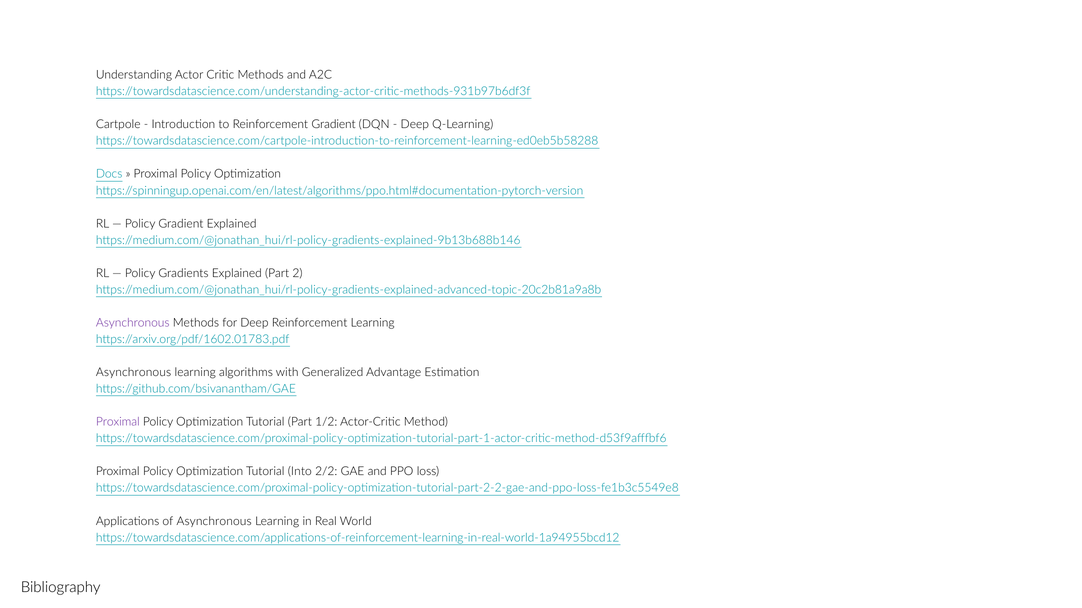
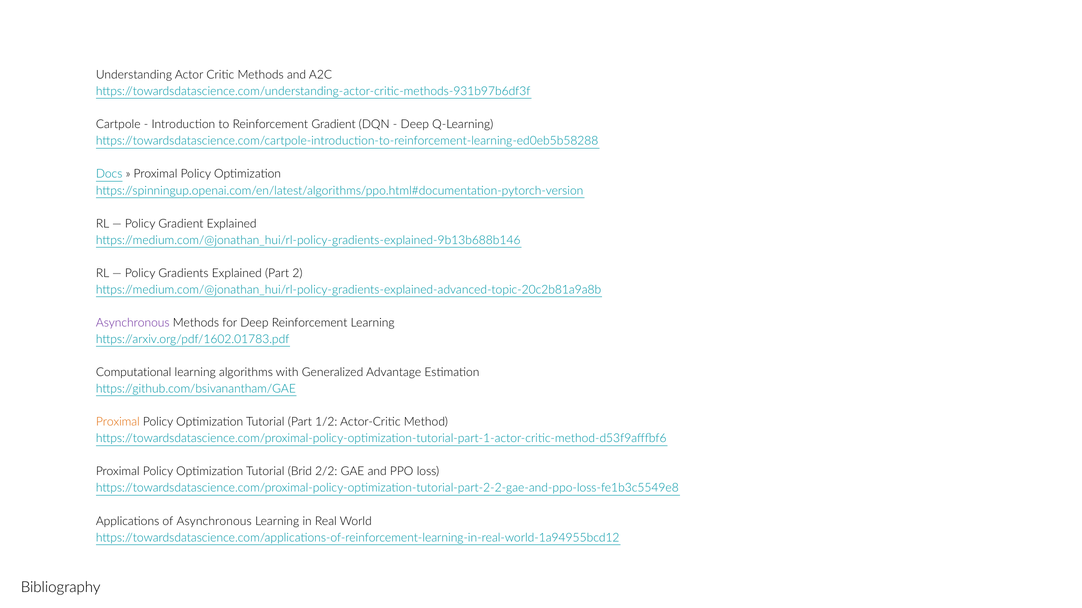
Asynchronous: Asynchronous -> Computational (134, 373)
Proximal colour: purple -> orange (118, 422)
Into: Into -> Brid (300, 472)
